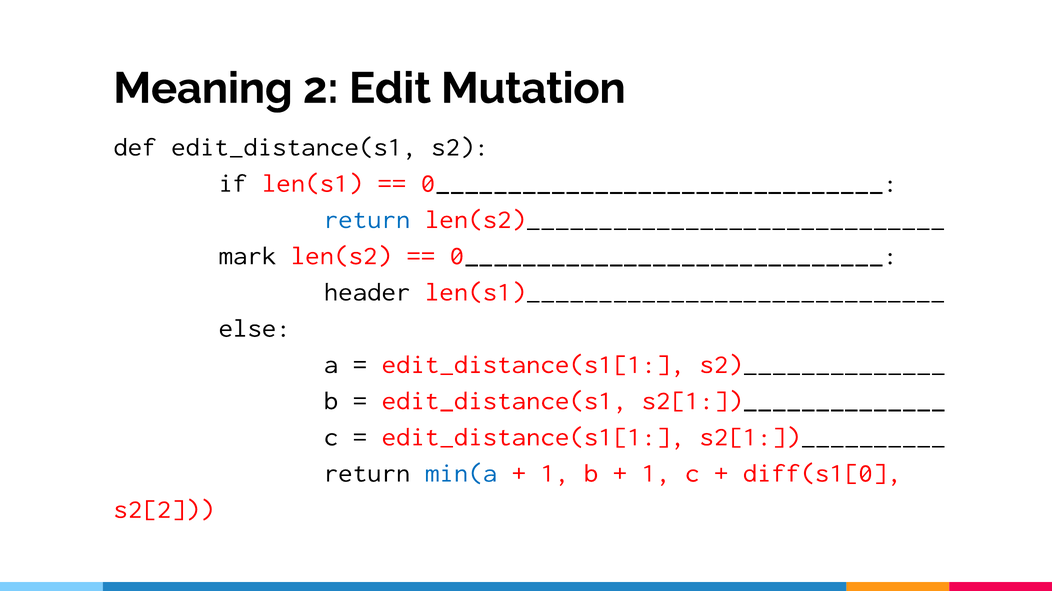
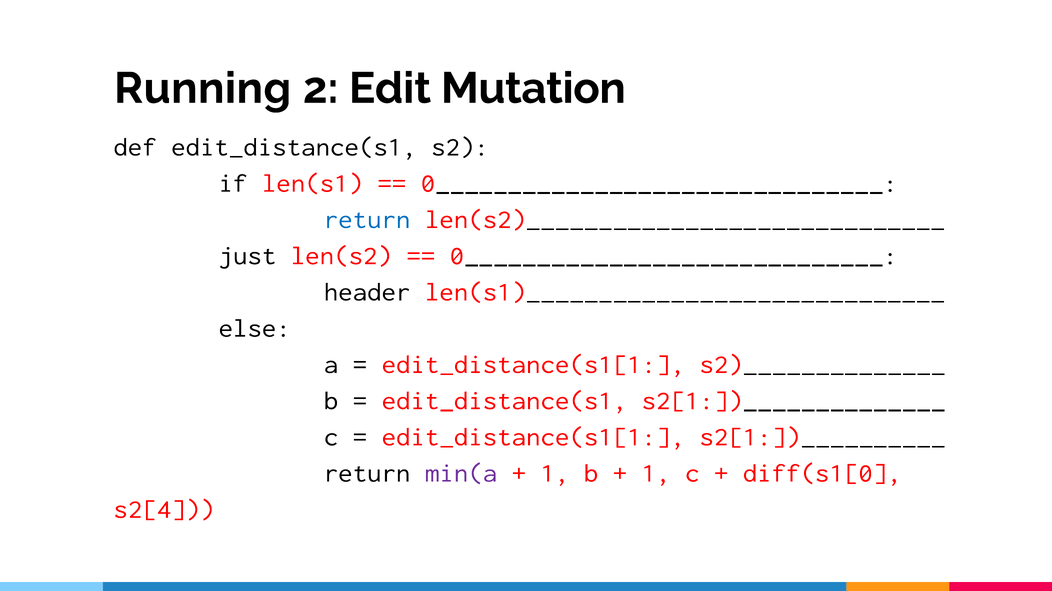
Meaning: Meaning -> Running (203, 89)
mark: mark -> just (247, 256)
min(a colour: blue -> purple (461, 474)
s2[2: s2[2 -> s2[4 (164, 510)
